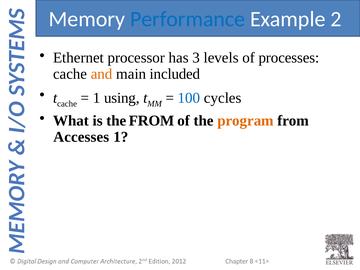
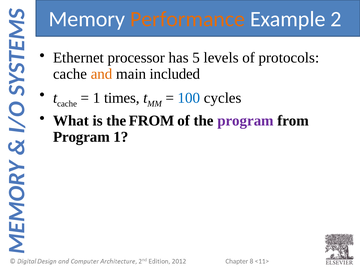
Performance colour: blue -> orange (188, 19)
3: 3 -> 5 (196, 58)
processes: processes -> protocols (289, 58)
using: using -> times (122, 98)
program colour: orange -> purple (246, 121)
Accesses: Accesses -> Program (81, 137)
